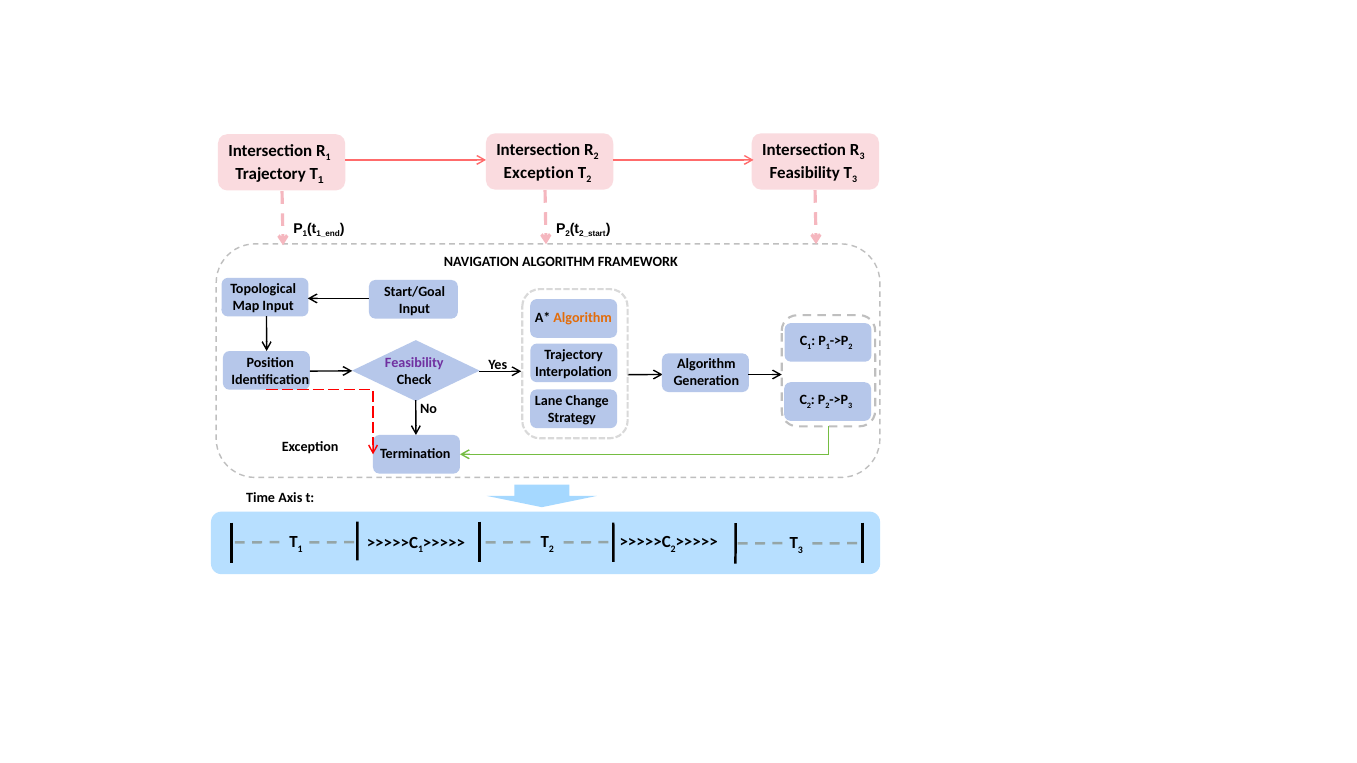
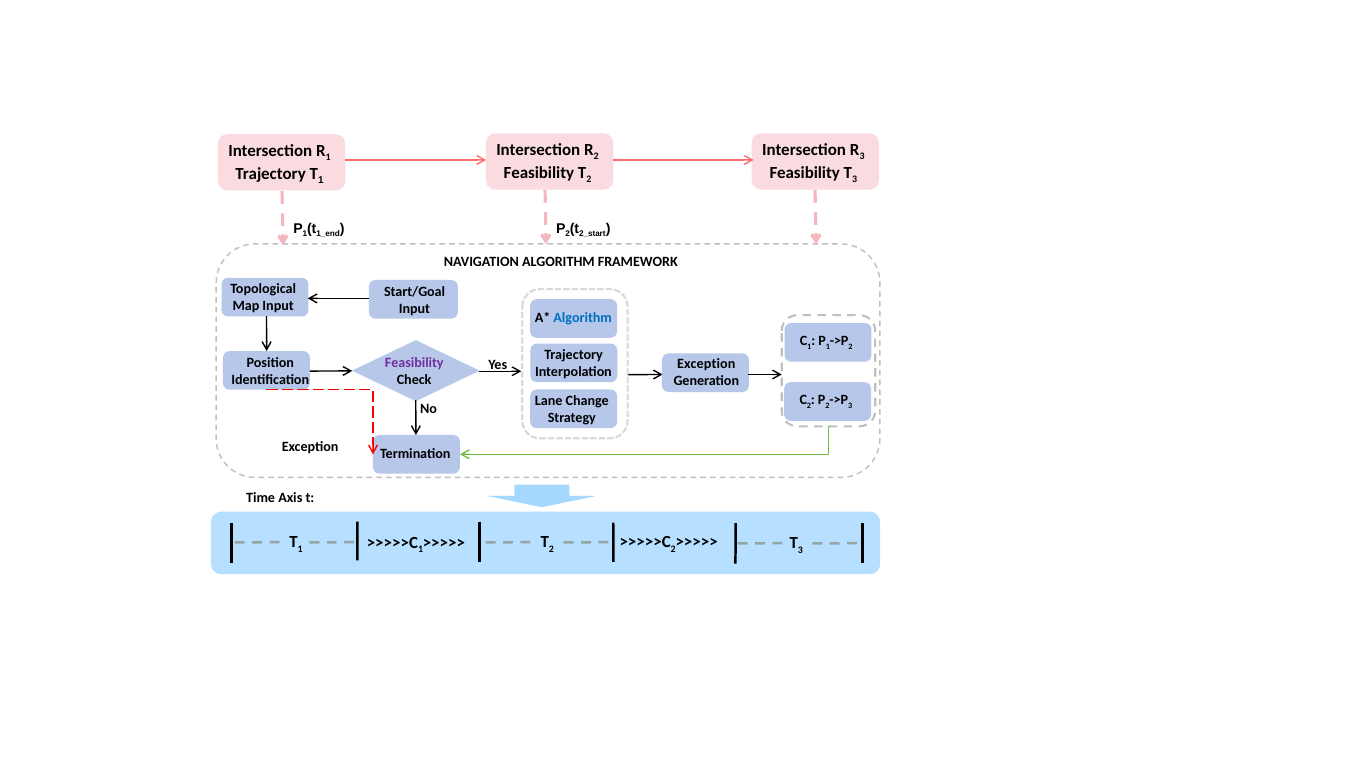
Exception: Exception -> Feasibility (539, 173)
Algorithm colour: orange -> blue (583, 318)
Algorithm: Algorithm -> Exception (706, 364)
